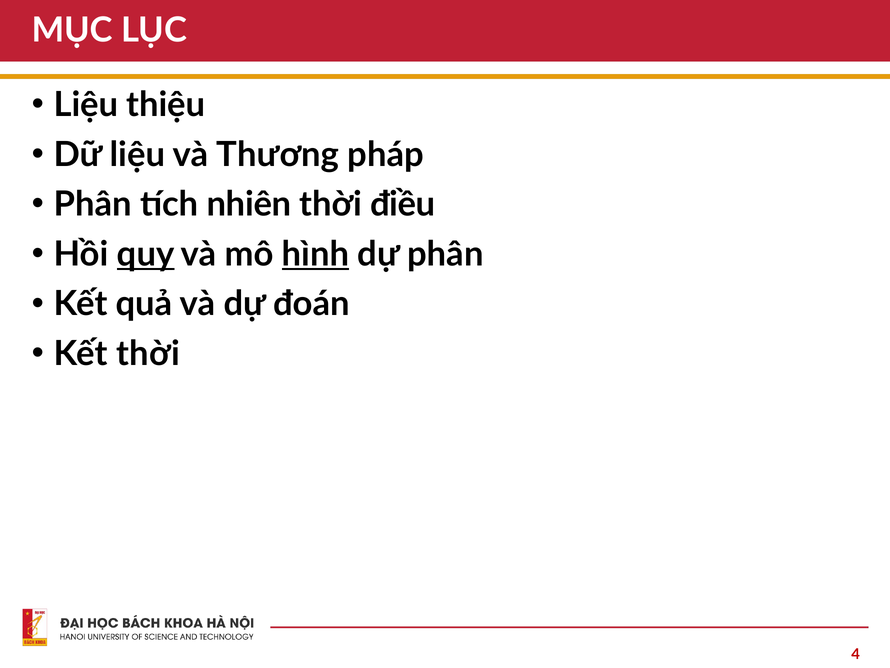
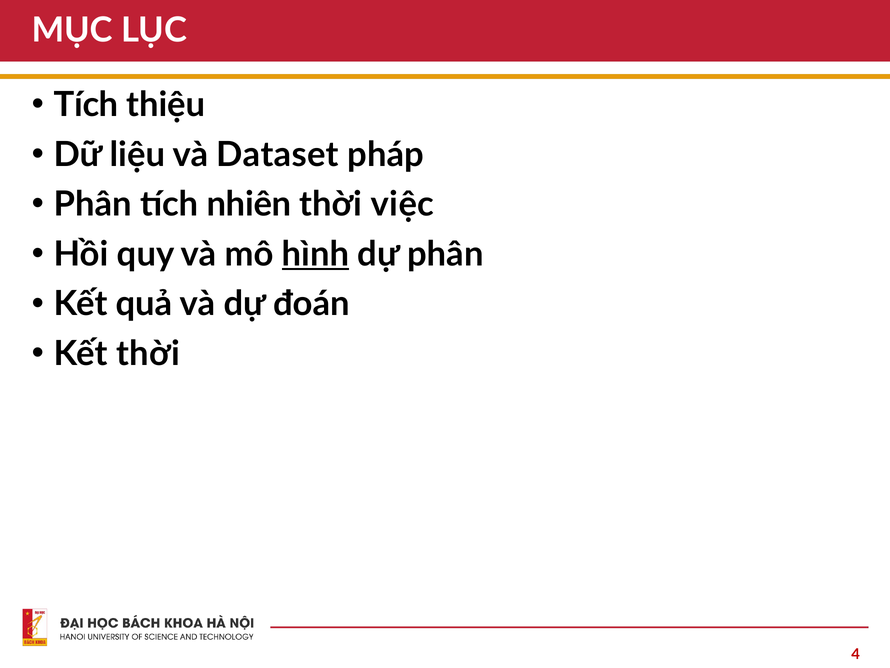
Liệu: Liệu -> Tích (86, 105)
Thương: Thương -> Dataset (278, 155)
điều: điều -> việc (402, 204)
quy underline: present -> none (146, 254)
